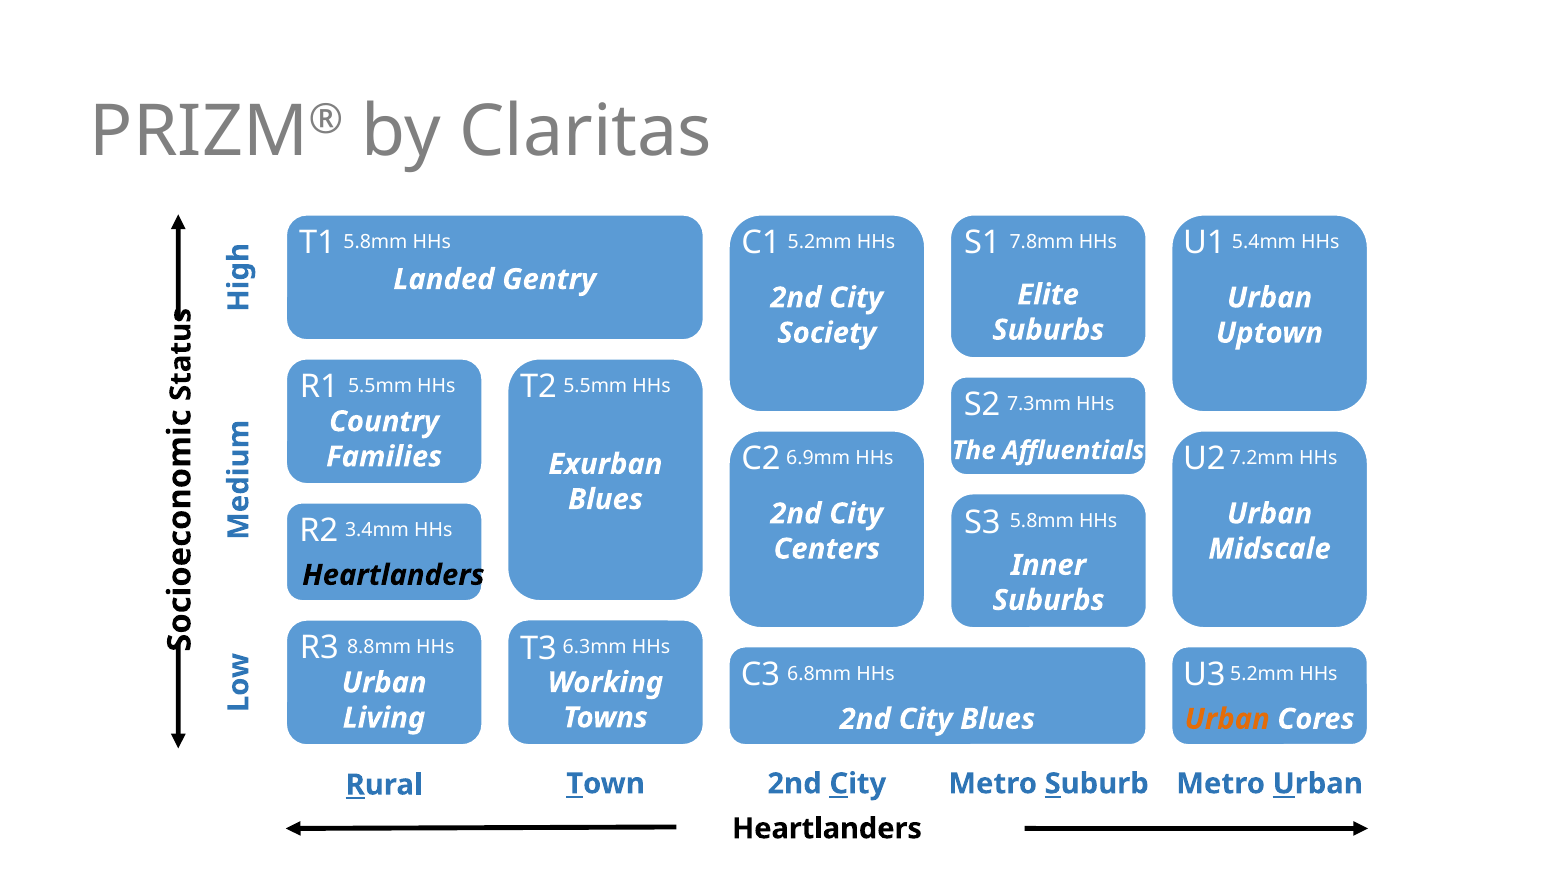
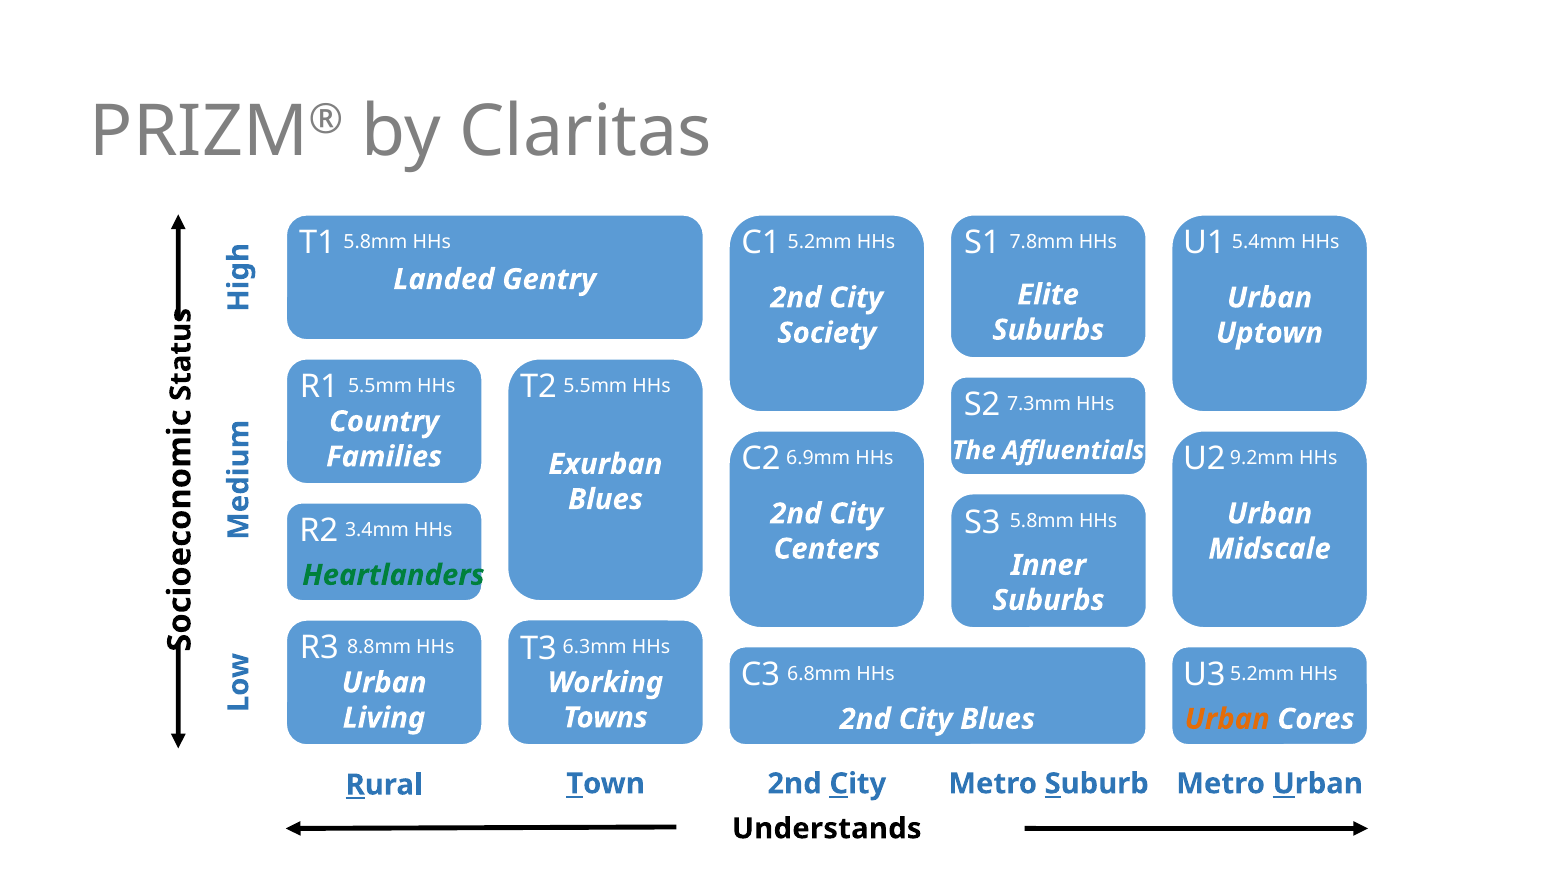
7.2mm: 7.2mm -> 9.2mm (1262, 458)
Heartlanders colour: black -> green (393, 575)
Heartlanders: Heartlanders -> Understands (827, 829)
